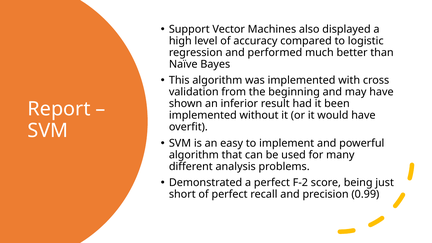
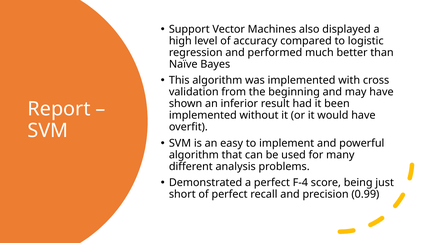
F-2: F-2 -> F-4 (300, 183)
